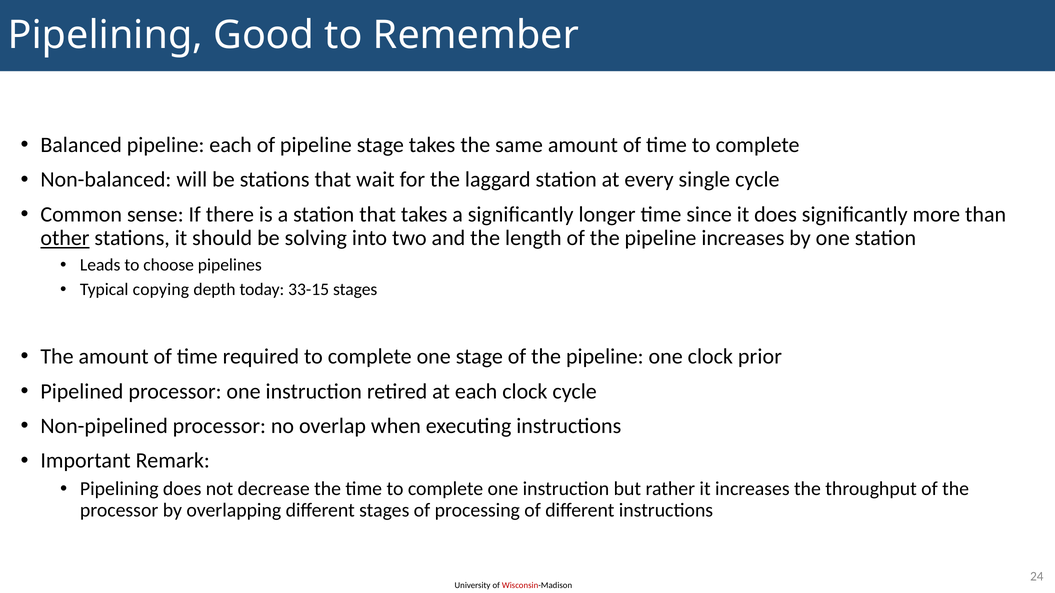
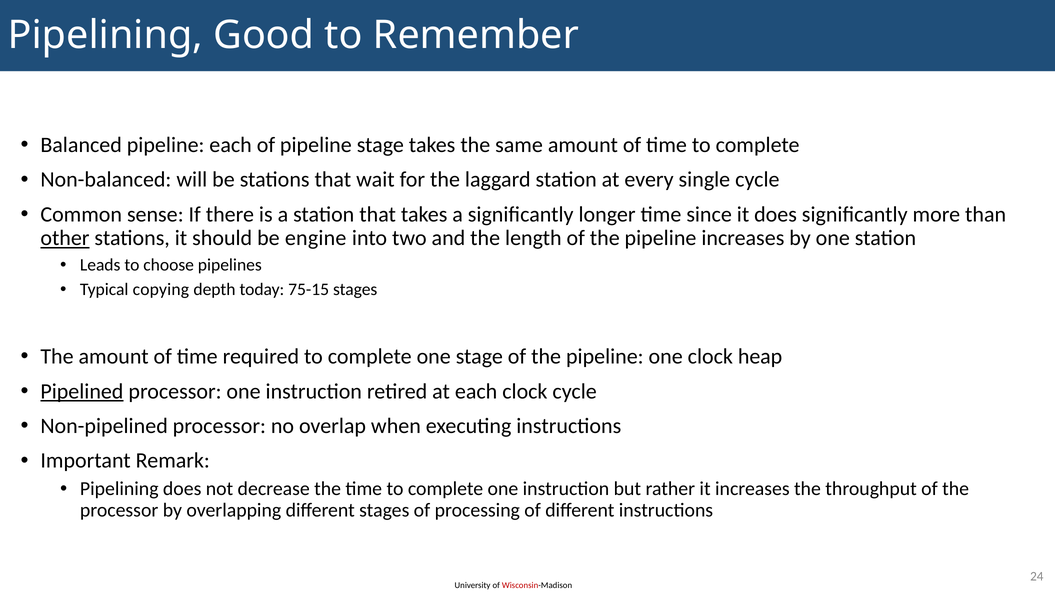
solving: solving -> engine (316, 238)
33-15: 33-15 -> 75-15 (309, 290)
prior: prior -> heap (760, 357)
Pipelined underline: none -> present (82, 392)
